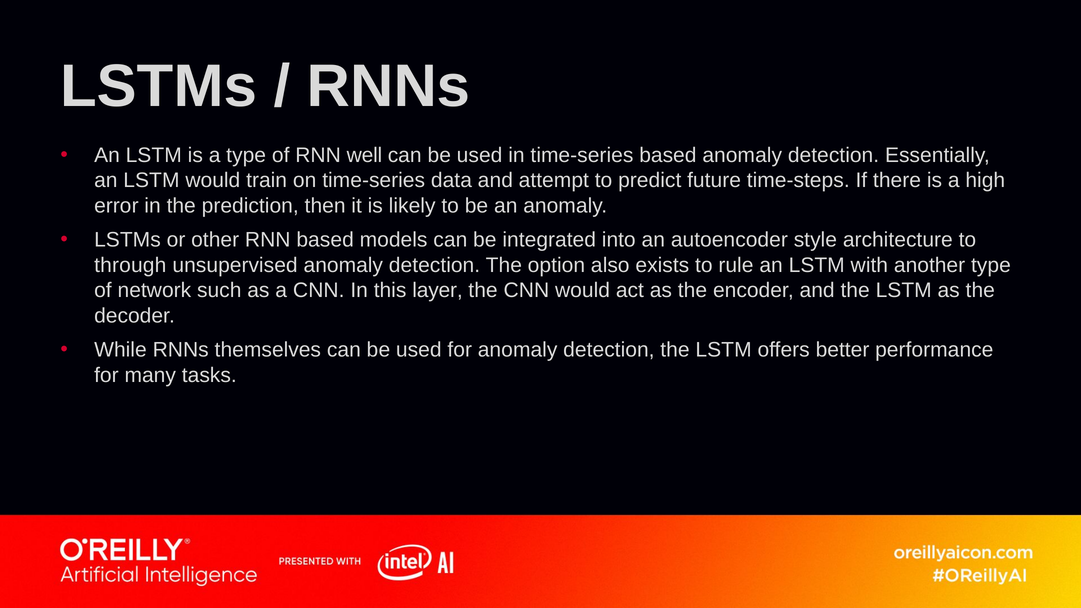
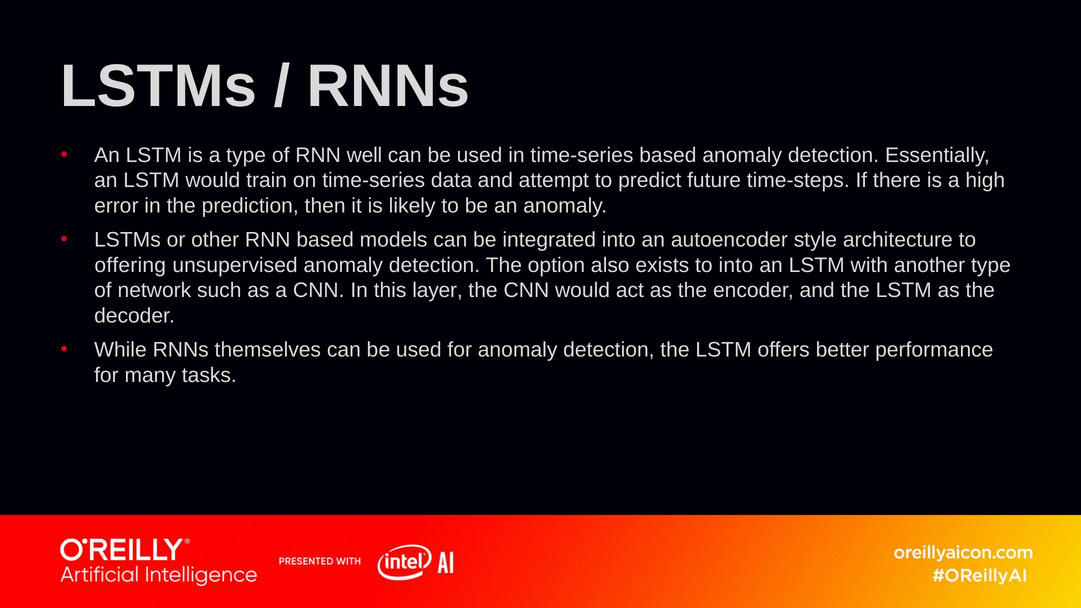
through: through -> offering (130, 265)
to rule: rule -> into (736, 265)
